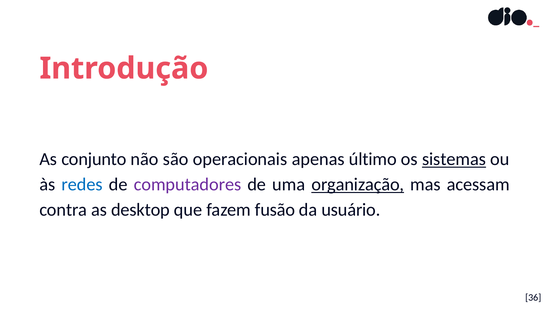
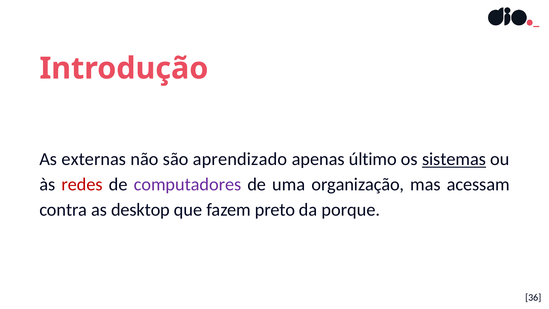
conjunto: conjunto -> externas (94, 159)
operacionais: operacionais -> aprendizado (240, 159)
redes colour: blue -> red (82, 184)
organização underline: present -> none (358, 184)
fusão: fusão -> preto (275, 210)
usuário: usuário -> porque (351, 210)
